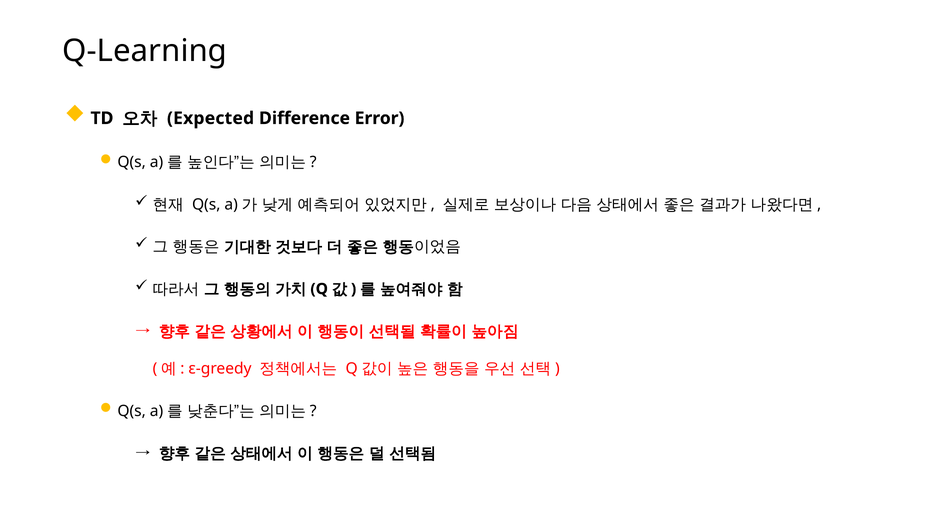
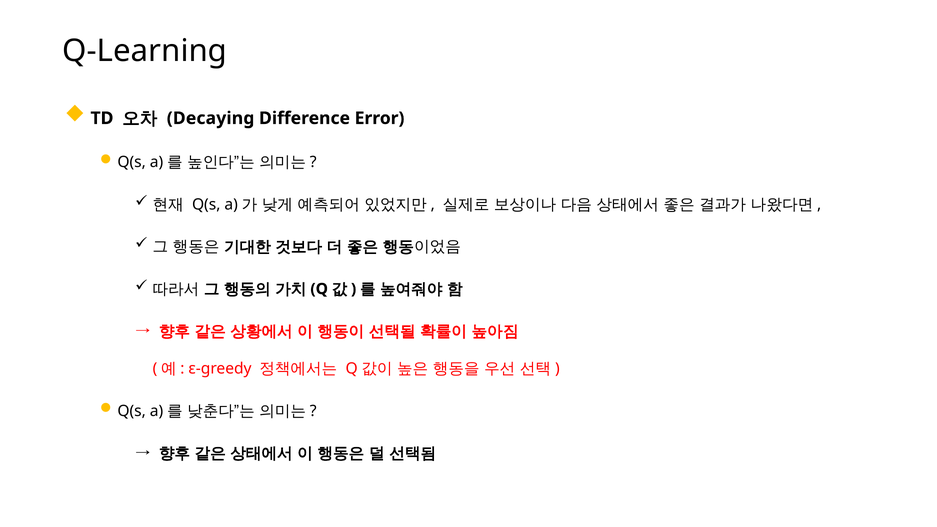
Expected: Expected -> Decaying (211, 118)
